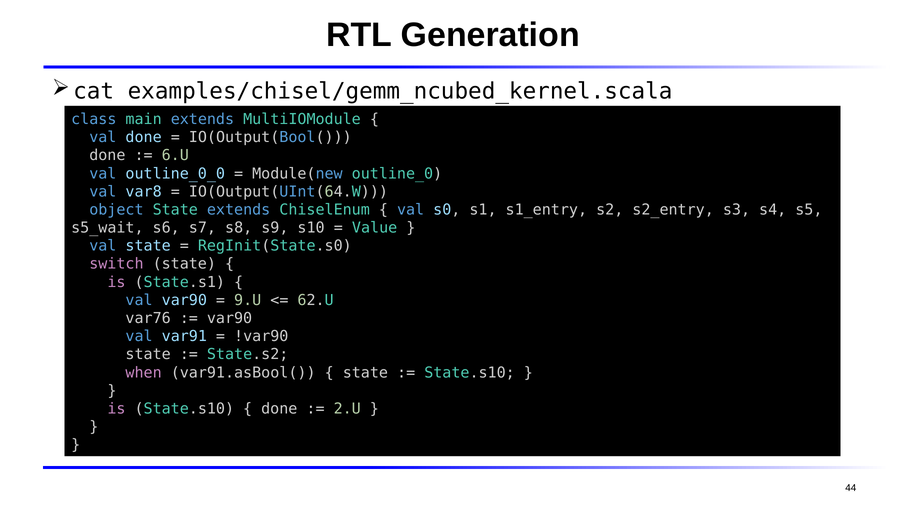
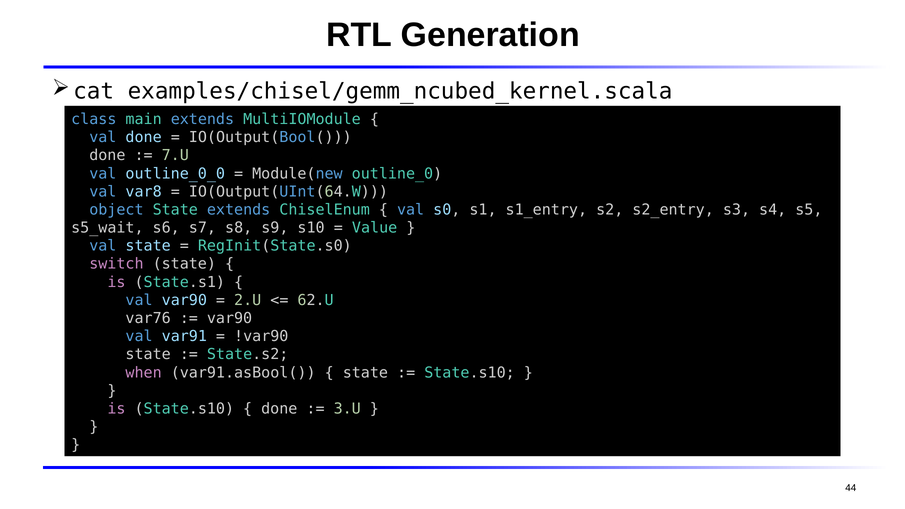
6.U: 6.U -> 7.U (175, 155)
9.U: 9.U -> 2.U (248, 300)
2.U: 2.U -> 3.U (347, 409)
